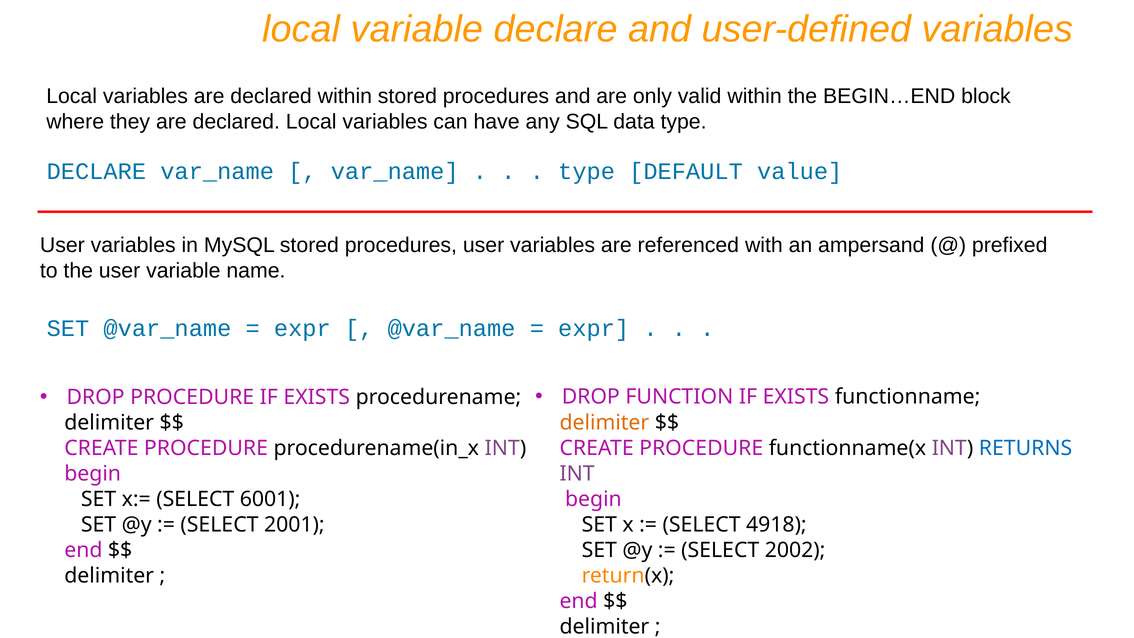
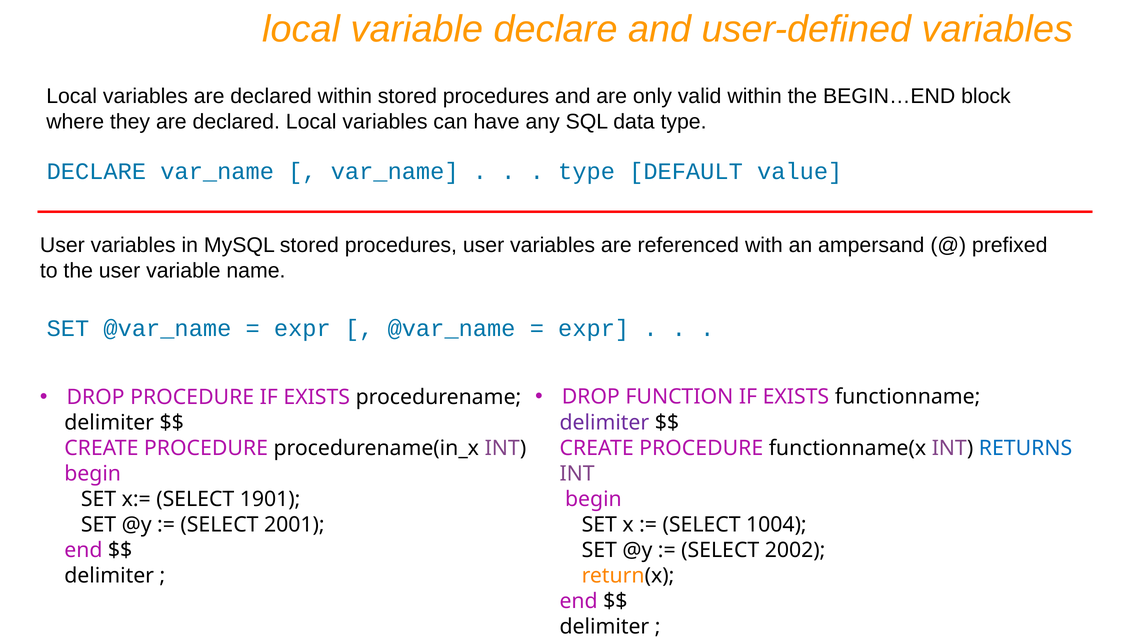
delimiter colour: orange -> purple (604, 422)
6001: 6001 -> 1901 (270, 499)
4918: 4918 -> 1004 (776, 524)
